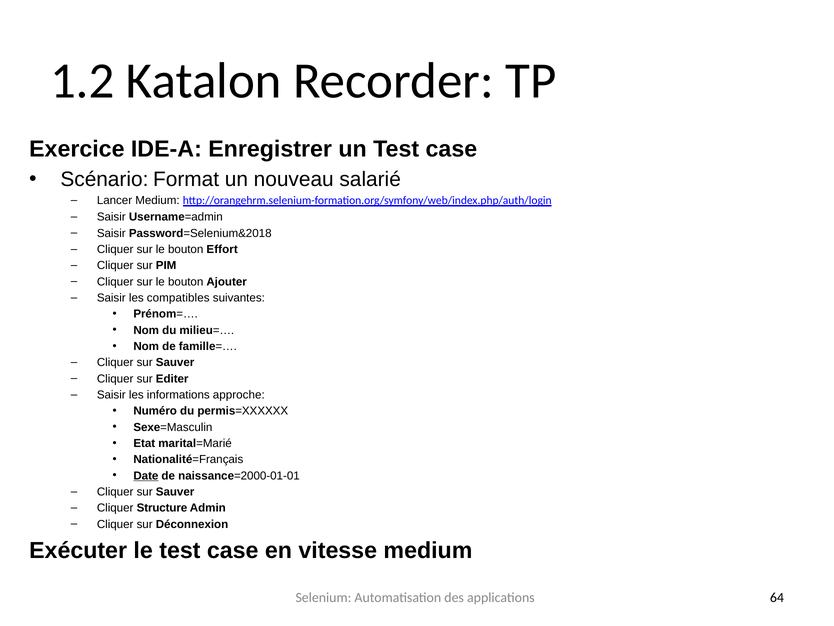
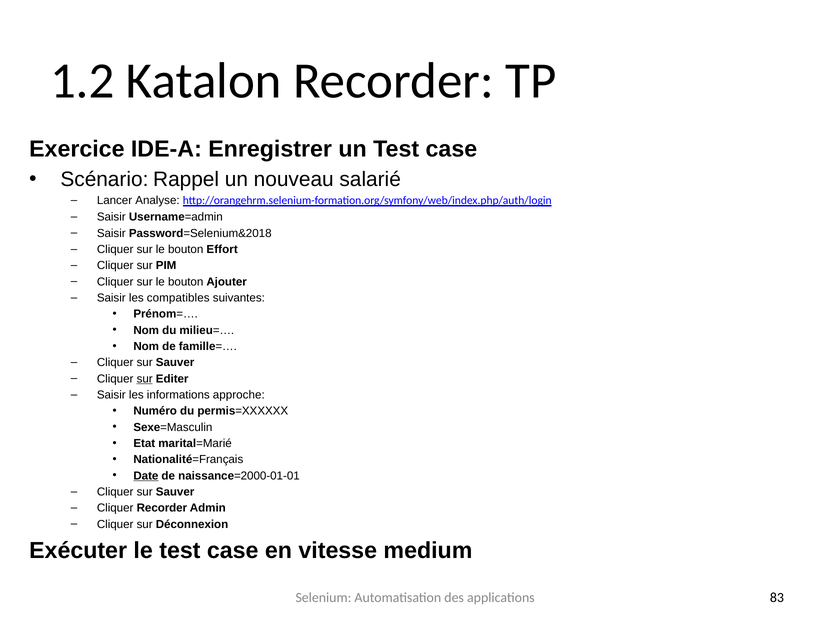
Format: Format -> Rappel (186, 179)
Lancer Medium: Medium -> Analyse (157, 201)
sur underline: none -> present (145, 378)
Cliquer Structure: Structure -> Recorder (162, 508)
64: 64 -> 83 (777, 597)
